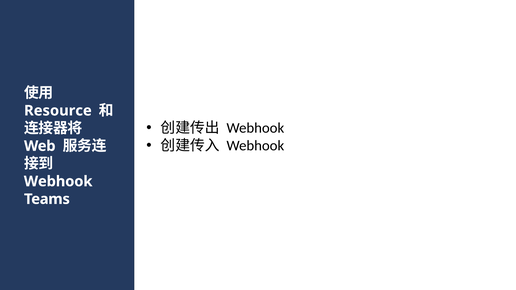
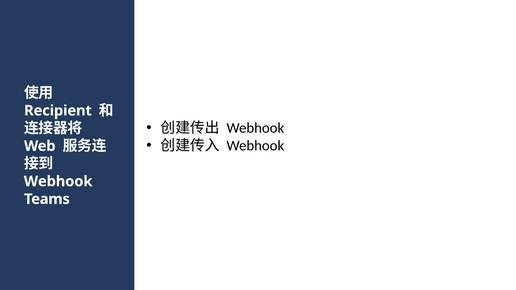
Resource: Resource -> Recipient (58, 111)
